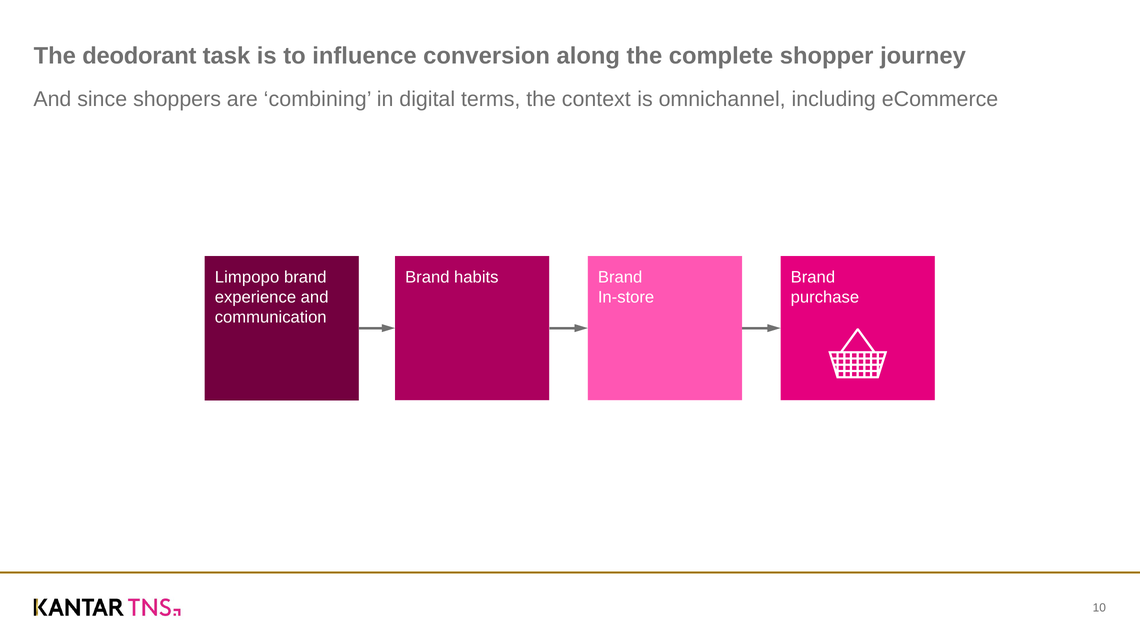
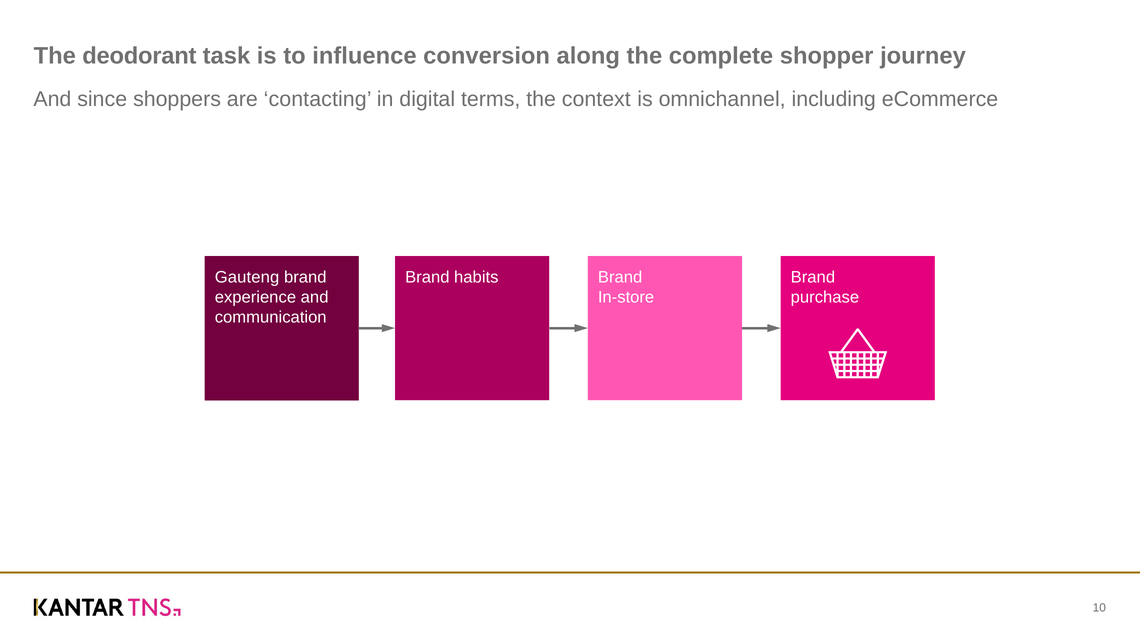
combining: combining -> contacting (318, 99)
Limpopo: Limpopo -> Gauteng (247, 277)
